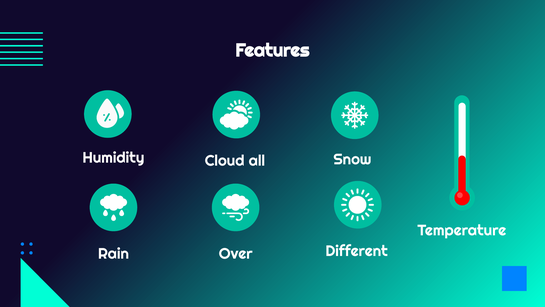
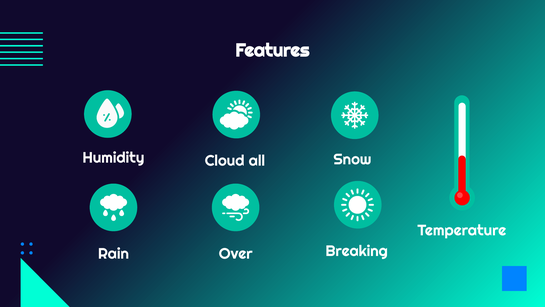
Different: Different -> Breaking (357, 251)
